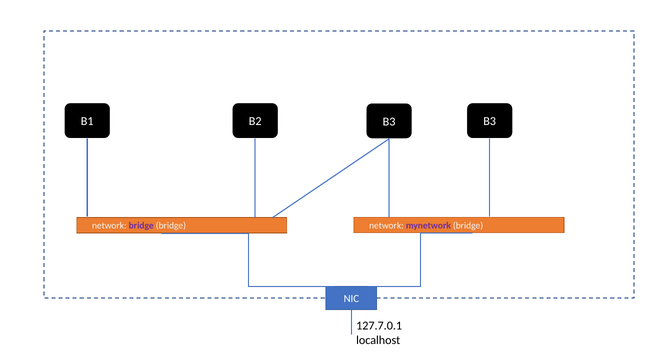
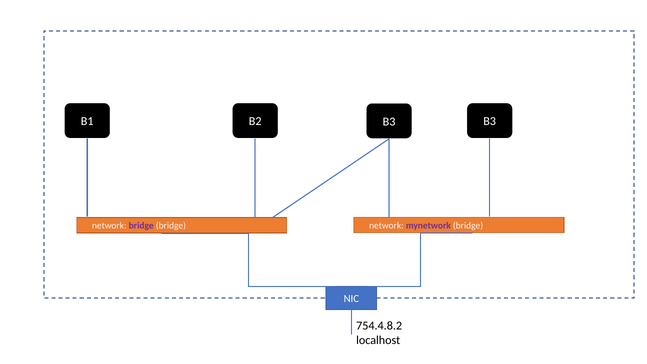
127.7.0.1: 127.7.0.1 -> 754.4.8.2 (379, 325)
